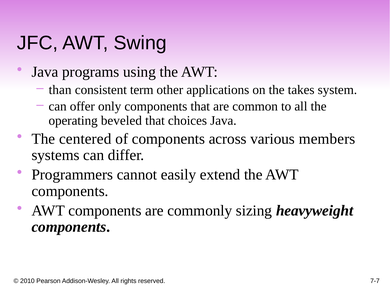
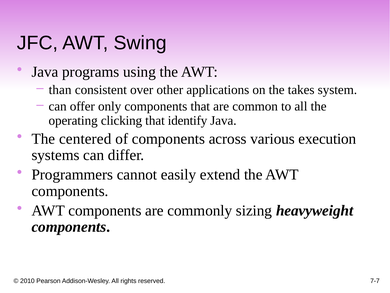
term: term -> over (142, 90)
beveled: beveled -> clicking (121, 120)
choices: choices -> identify (188, 120)
members: members -> execution (327, 139)
